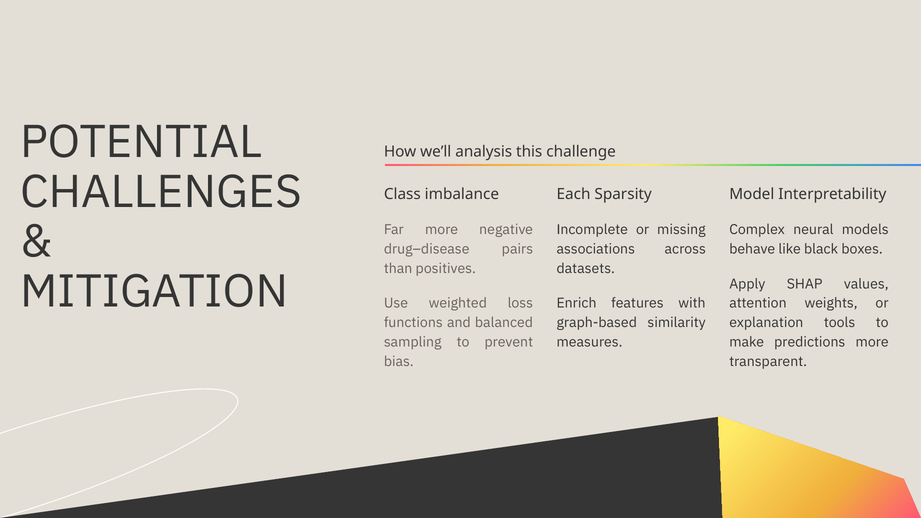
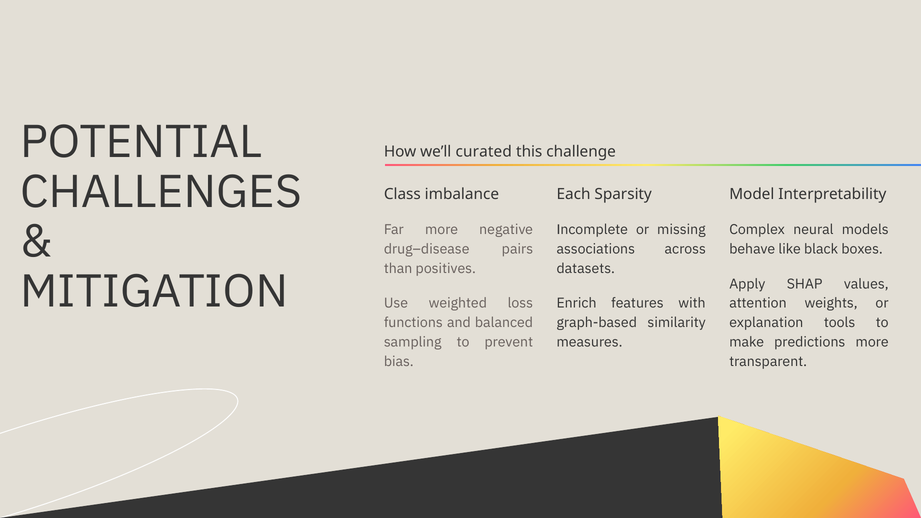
analysis: analysis -> curated (484, 152)
